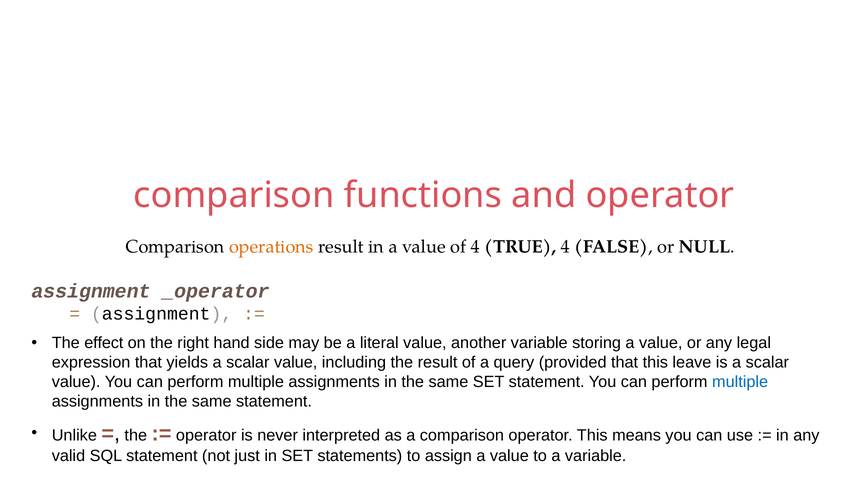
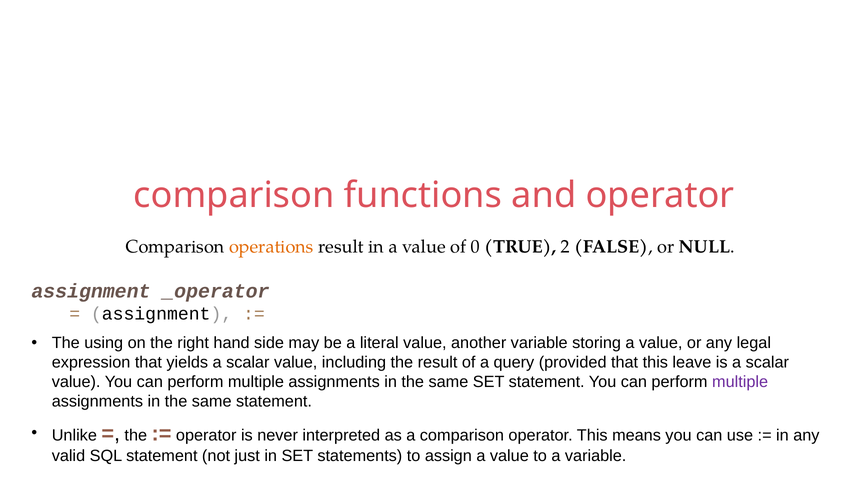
of 4: 4 -> 0 (475, 247)
TRUE 4: 4 -> 2 (565, 247)
effect: effect -> using (104, 343)
multiple colour: blue -> purple (740, 382)
